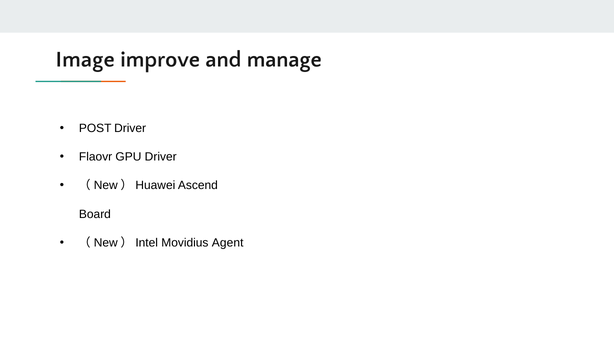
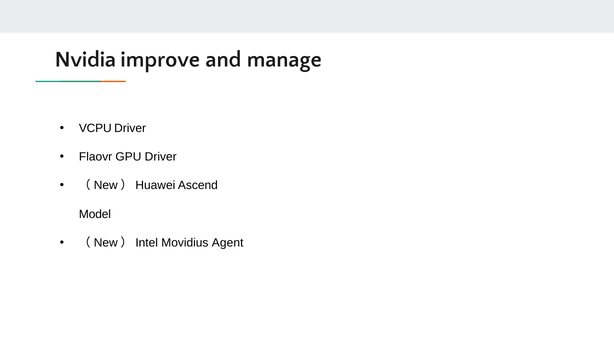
Image: Image -> Nvidia (85, 59)
POST: POST -> VCPU (95, 128)
Board: Board -> Model (95, 214)
